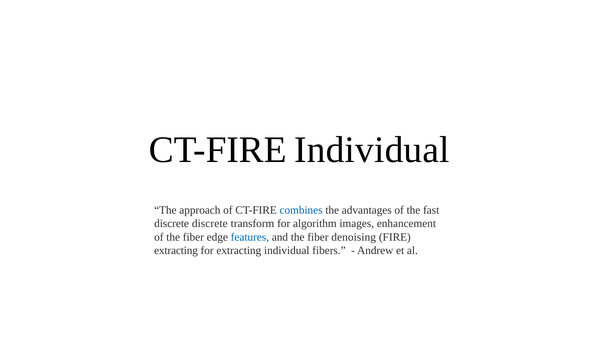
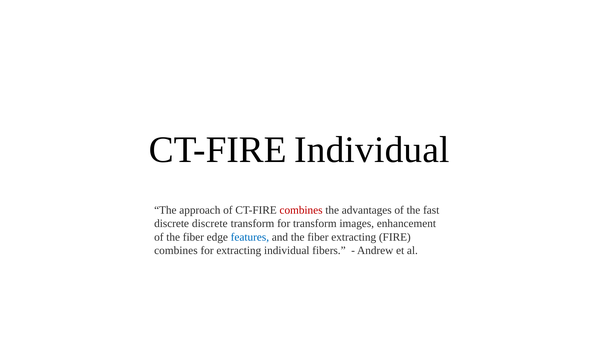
combines colour: blue -> red (301, 210)
for algorithm: algorithm -> transform (315, 224)
fiber denoising: denoising -> extracting (354, 237)
extracting: extracting -> combines (176, 250)
